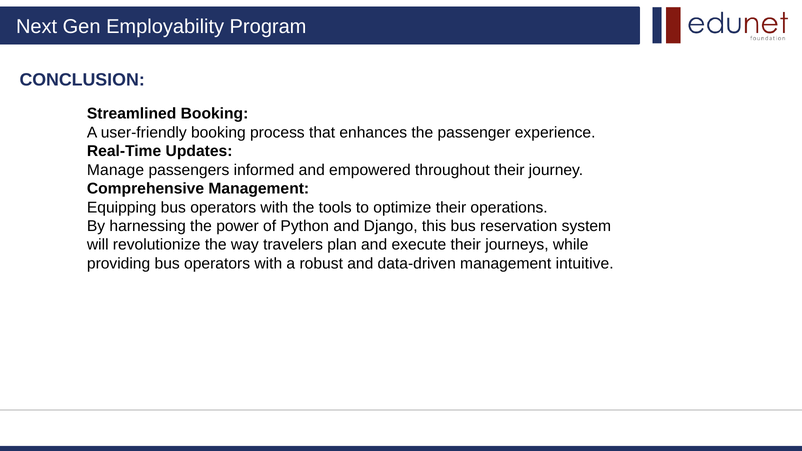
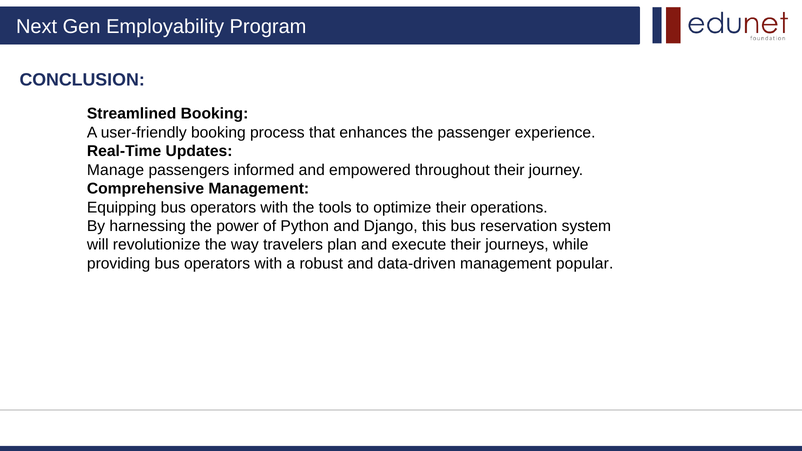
intuitive: intuitive -> popular (585, 264)
